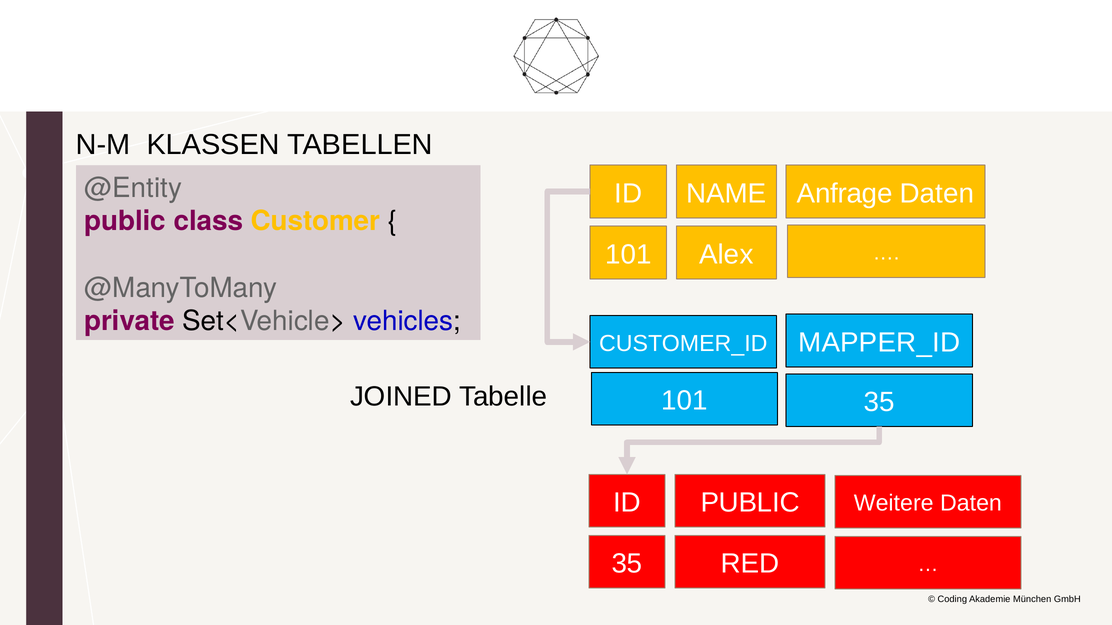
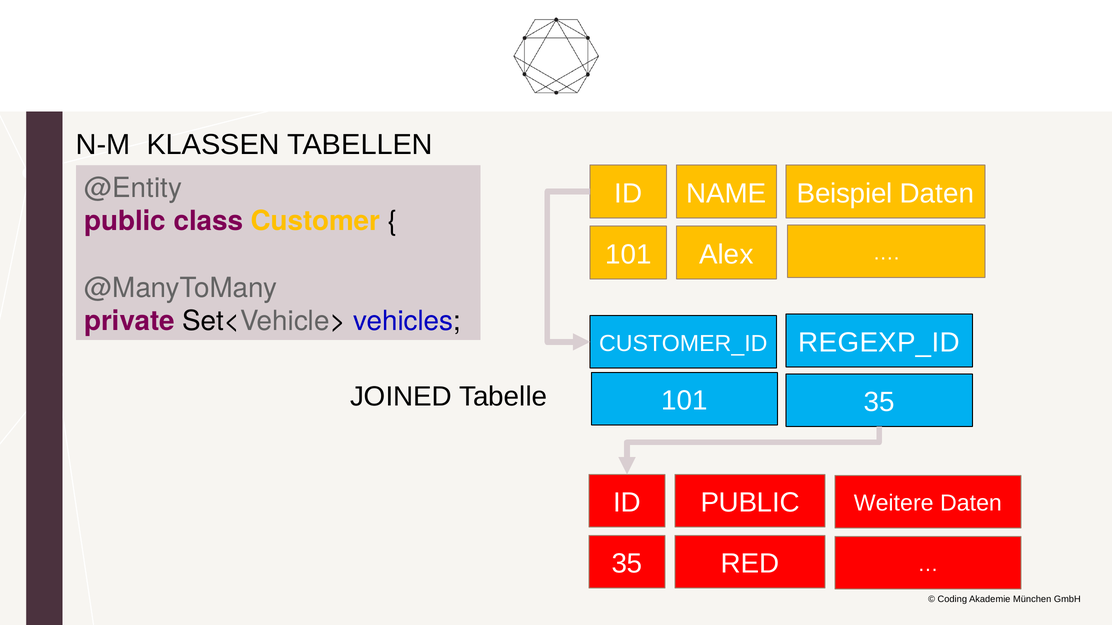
Anfrage: Anfrage -> Beispiel (845, 194)
MAPPER_ID: MAPPER_ID -> REGEXP_ID (879, 343)
